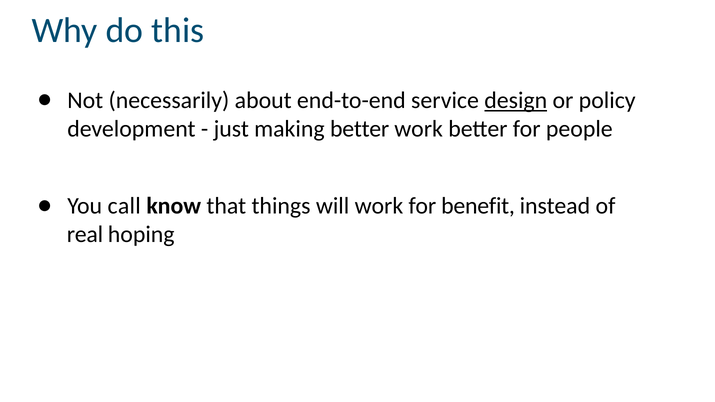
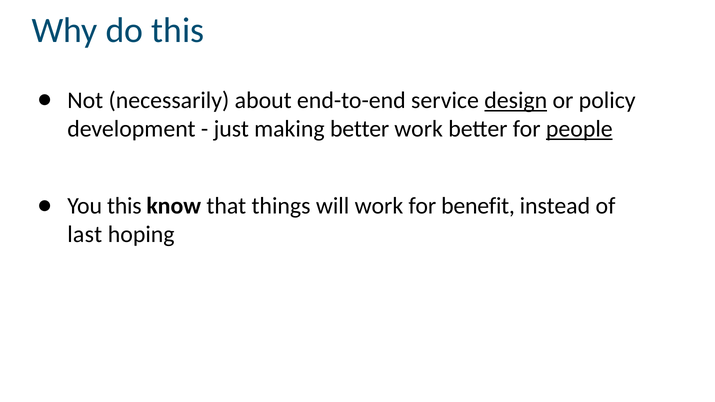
people underline: none -> present (579, 129)
You call: call -> this (124, 206)
real: real -> last (85, 235)
